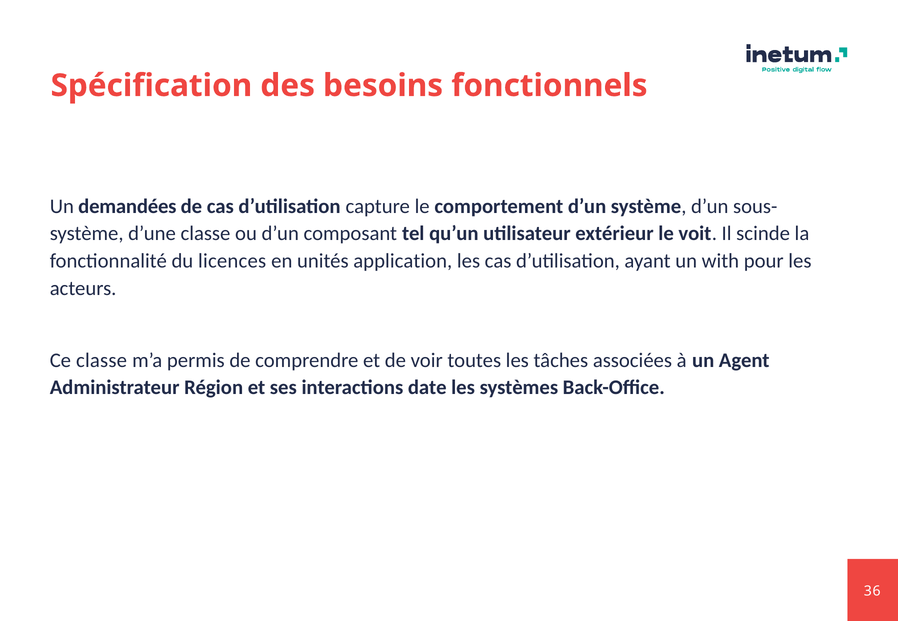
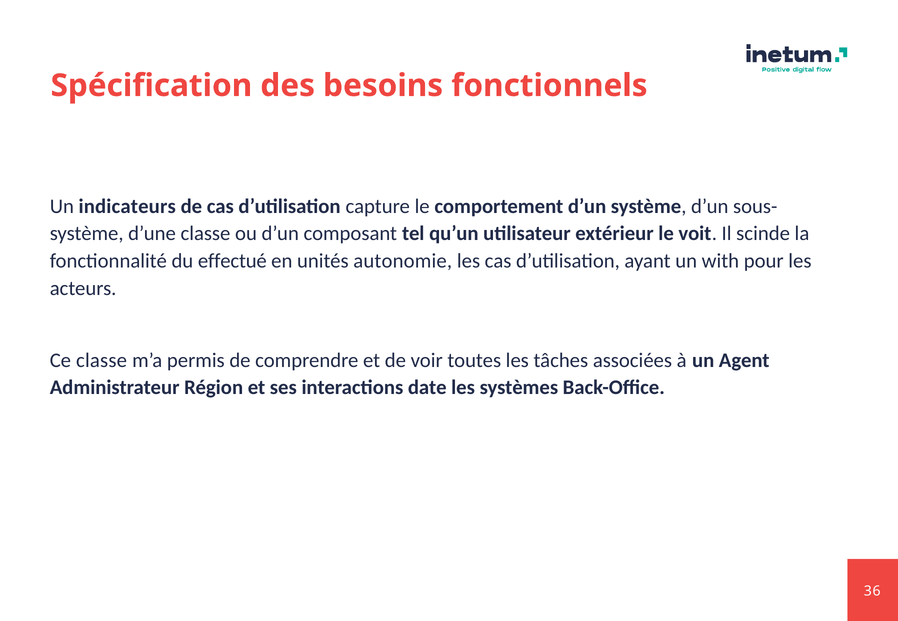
demandées: demandées -> indicateurs (127, 206)
licences: licences -> effectué (232, 261)
application: application -> autonomie (403, 261)
